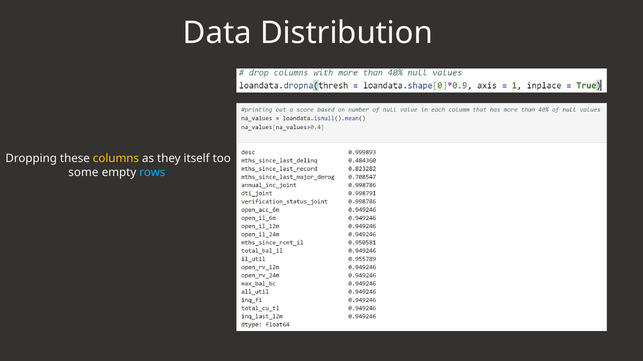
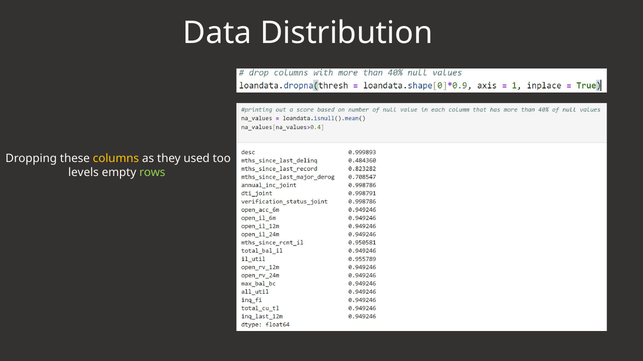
itself: itself -> used (197, 159)
some: some -> levels (83, 173)
rows colour: light blue -> light green (152, 173)
